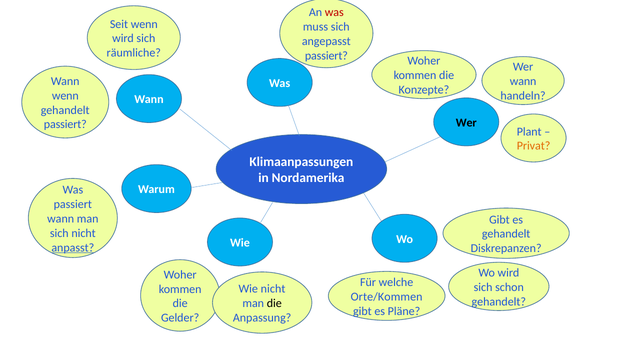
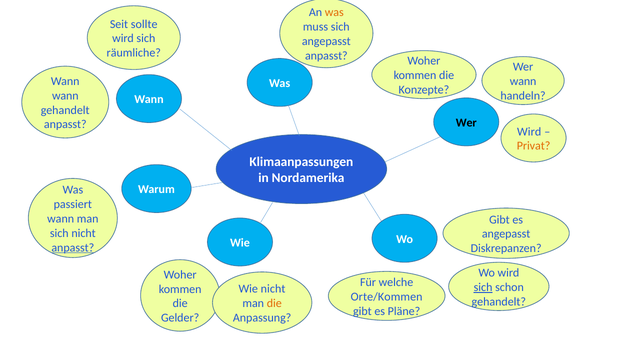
was colour: red -> orange (334, 12)
Seit wenn: wenn -> sollte (144, 24)
passiert: passiert -> anpasst (326, 56)
wenn: wenn -> wann (65, 96)
passiert: passiert -> anpasst (65, 125)
Plant: Plant -> Wird (529, 132)
gehandelt: gehandelt -> angepasst (506, 234)
sich underline: none -> present (483, 287)
die colour: black -> orange (274, 303)
